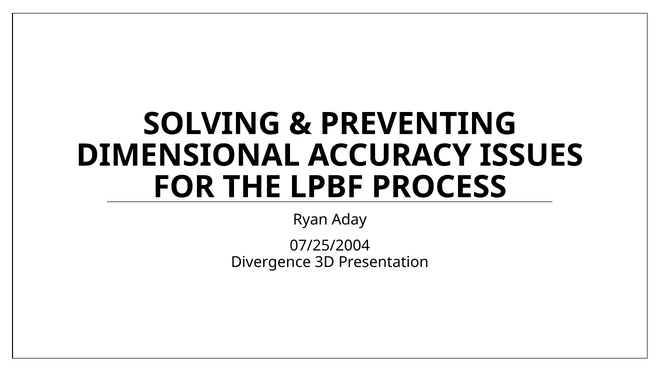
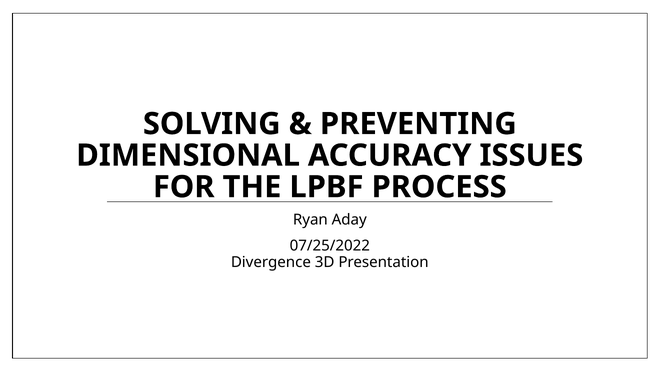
07/25/2004: 07/25/2004 -> 07/25/2022 (330, 246)
